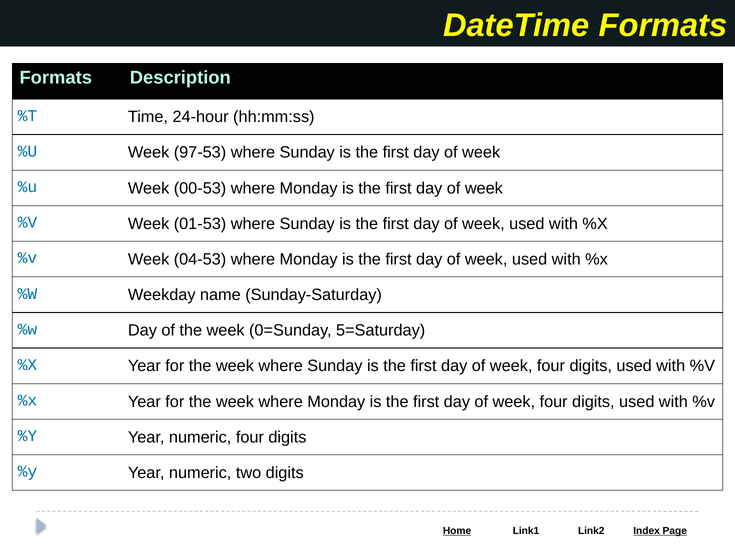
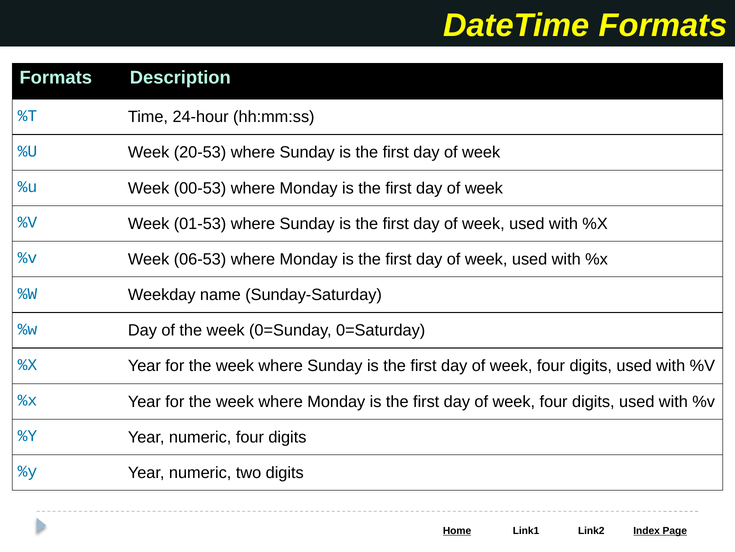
97-53: 97-53 -> 20-53 (200, 152)
04-53: 04-53 -> 06-53 (200, 259)
5=Saturday: 5=Saturday -> 0=Saturday (381, 330)
